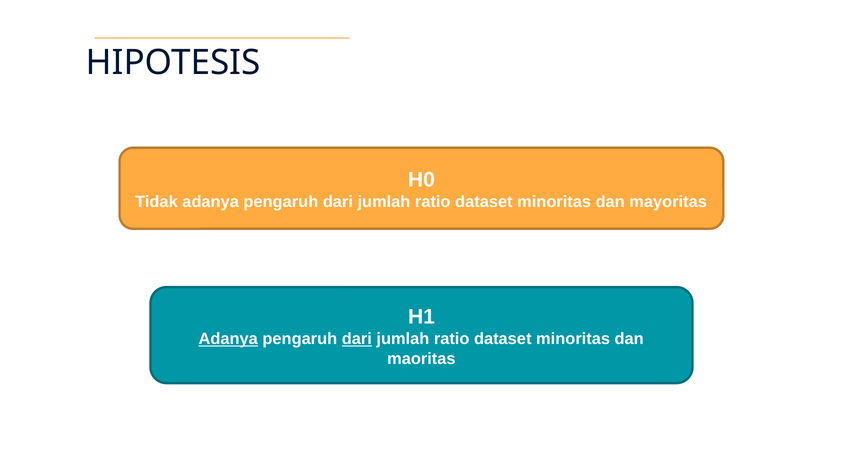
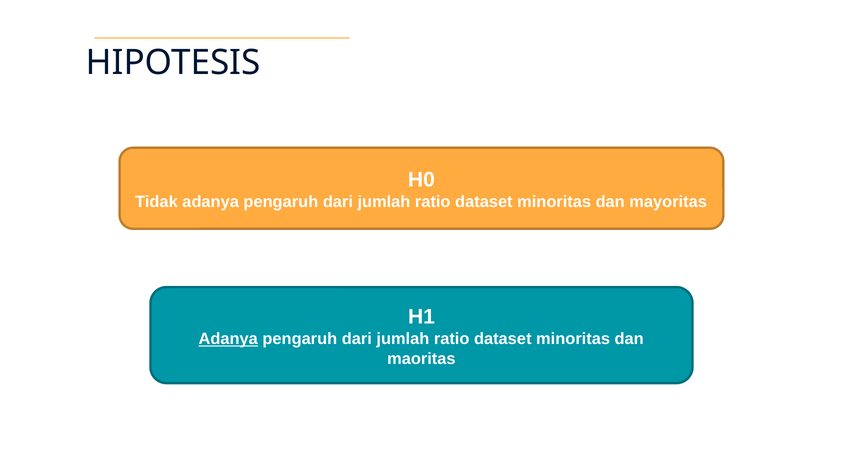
dari underline: present -> none (357, 339)
